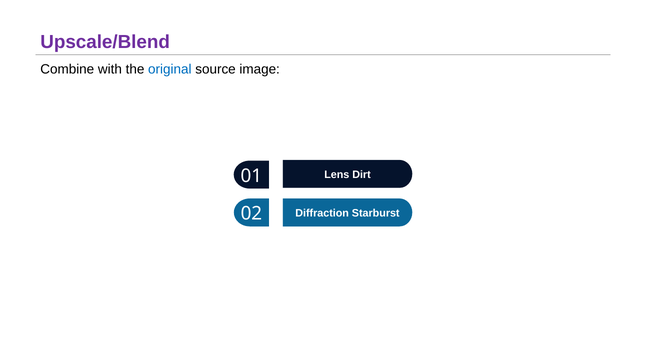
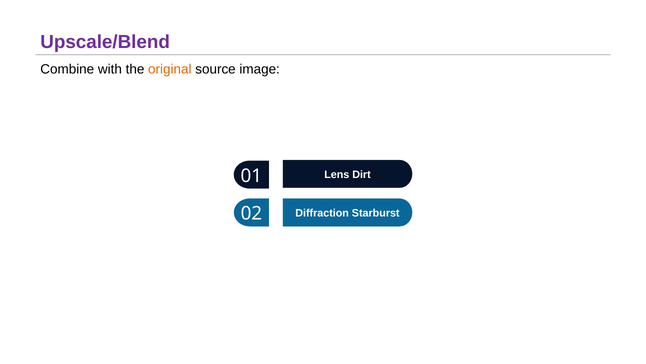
original colour: blue -> orange (170, 69)
